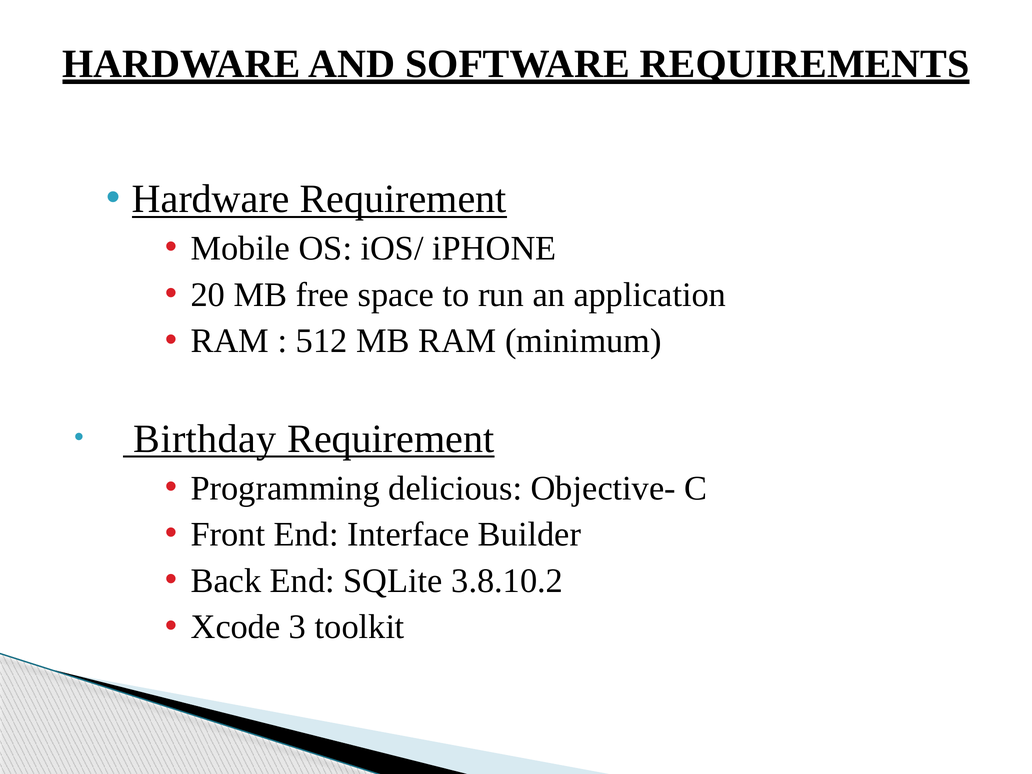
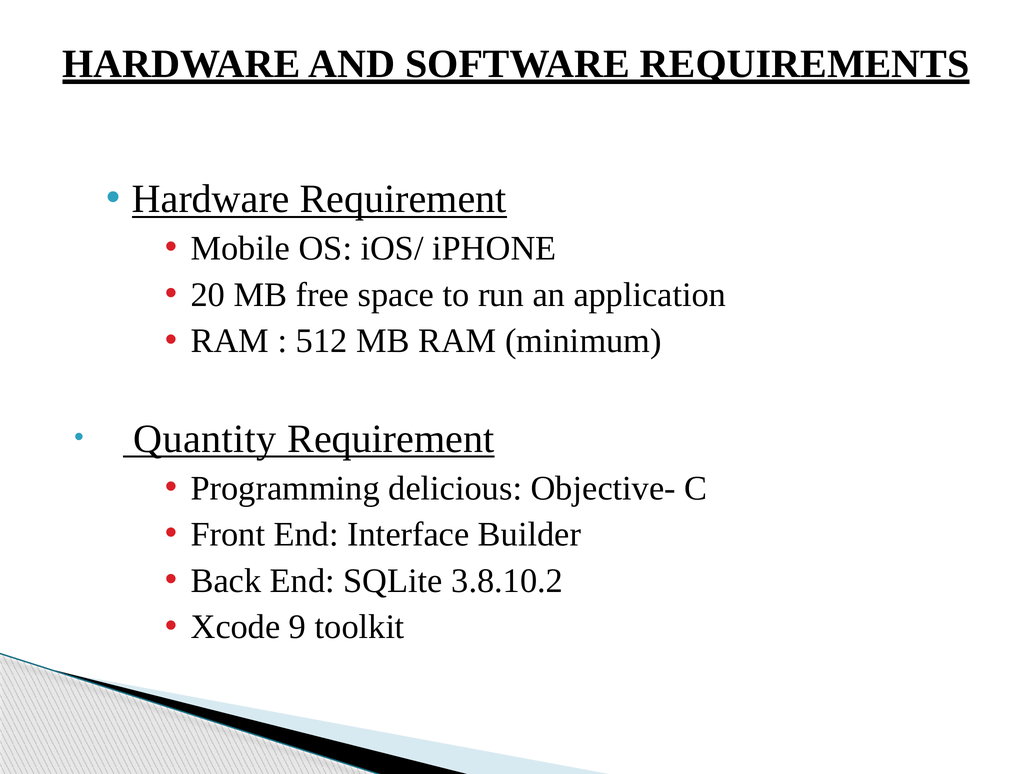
Birthday: Birthday -> Quantity (205, 439)
3: 3 -> 9 (298, 627)
